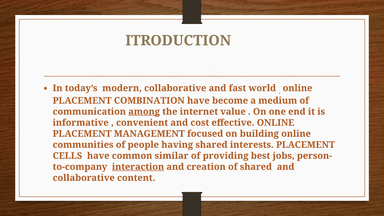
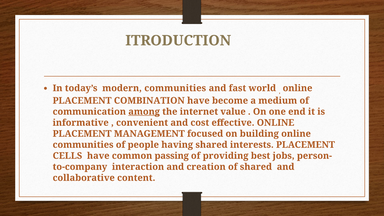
modern collaborative: collaborative -> communities (175, 88)
similar: similar -> passing (172, 156)
interaction underline: present -> none (138, 167)
